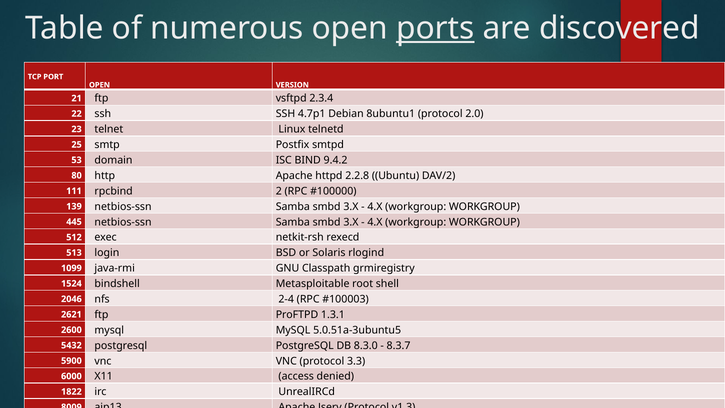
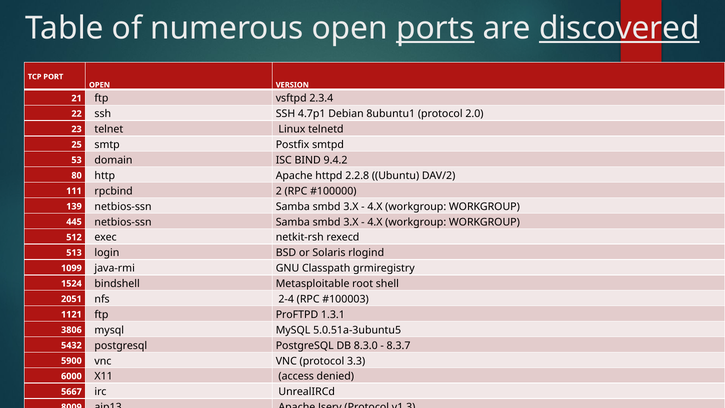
discovered underline: none -> present (619, 28)
2046: 2046 -> 2051 (71, 299)
2621: 2621 -> 1121 (71, 314)
2600: 2600 -> 3806 (71, 330)
1822: 1822 -> 5667 (71, 392)
